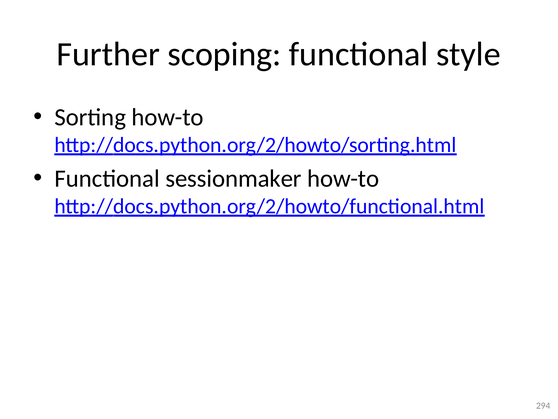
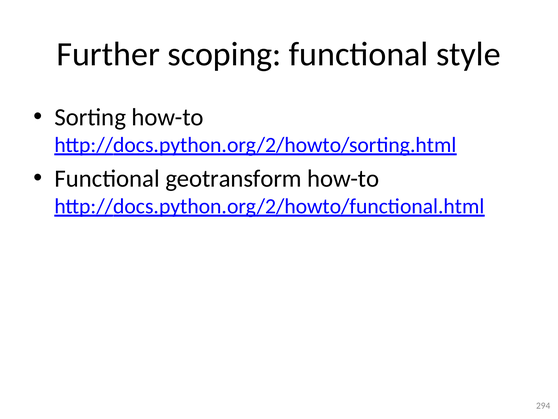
sessionmaker: sessionmaker -> geotransform (234, 178)
